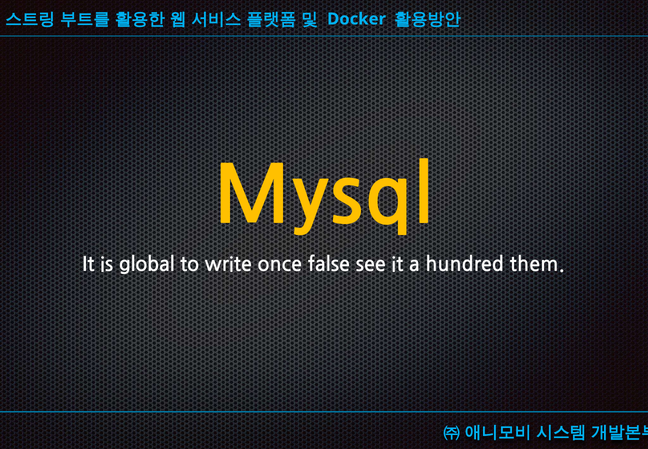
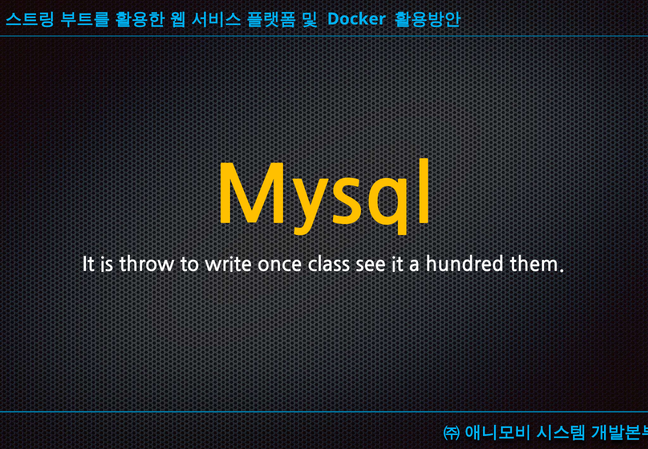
global: global -> throw (147, 264)
false: false -> class (329, 264)
